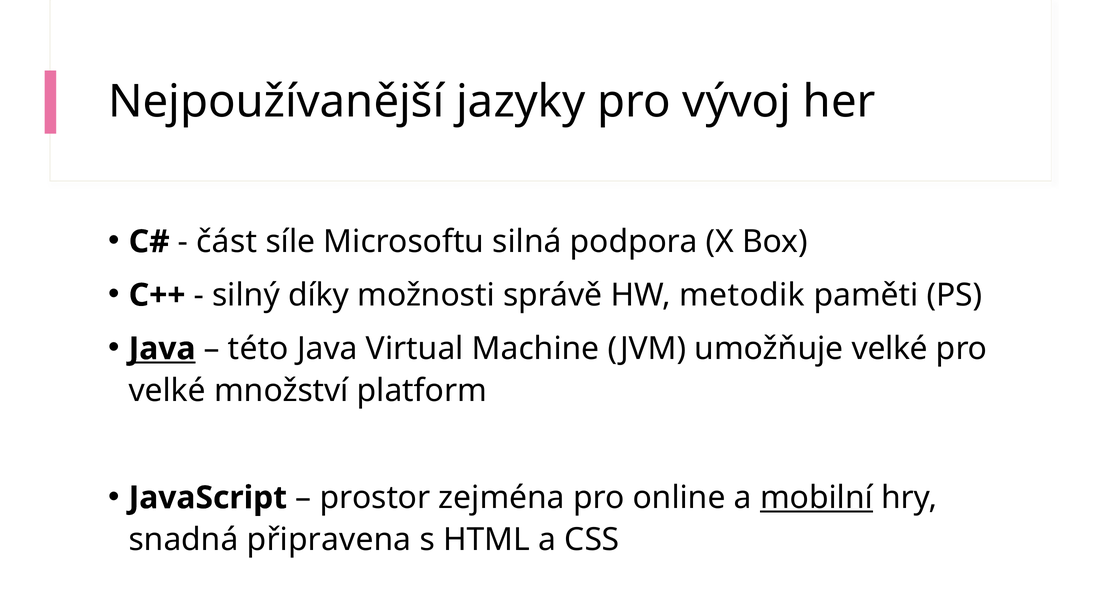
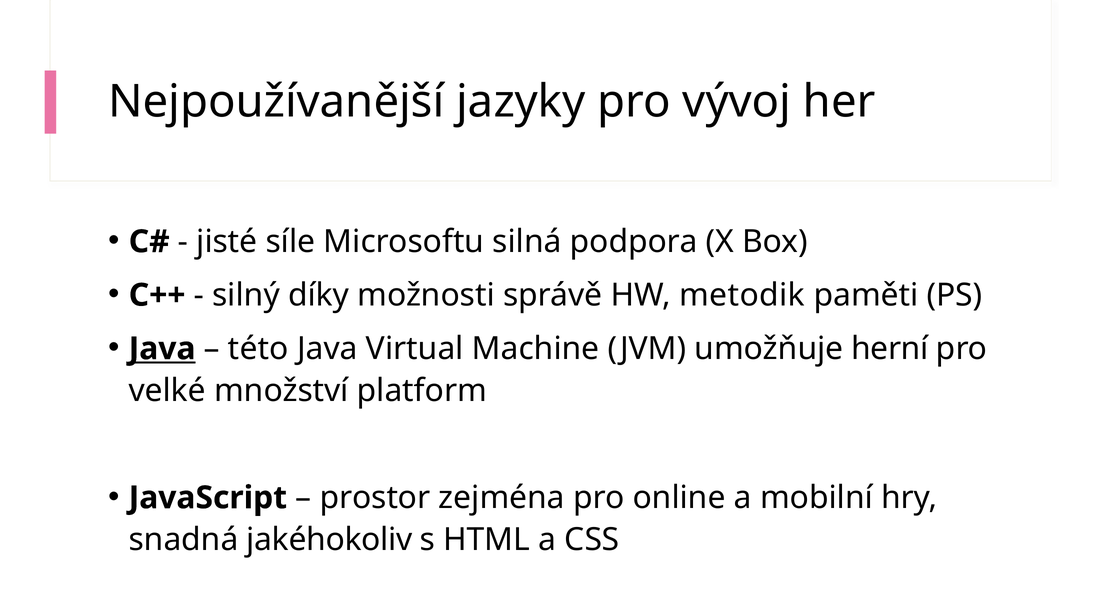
část: část -> jisté (227, 242)
umožňuje velké: velké -> herní (890, 349)
mobilní underline: present -> none (816, 498)
připravena: připravena -> jakéhokoliv (329, 540)
